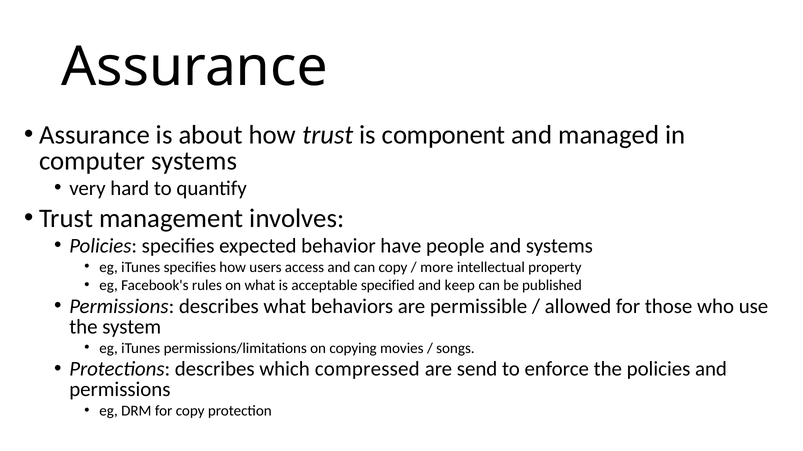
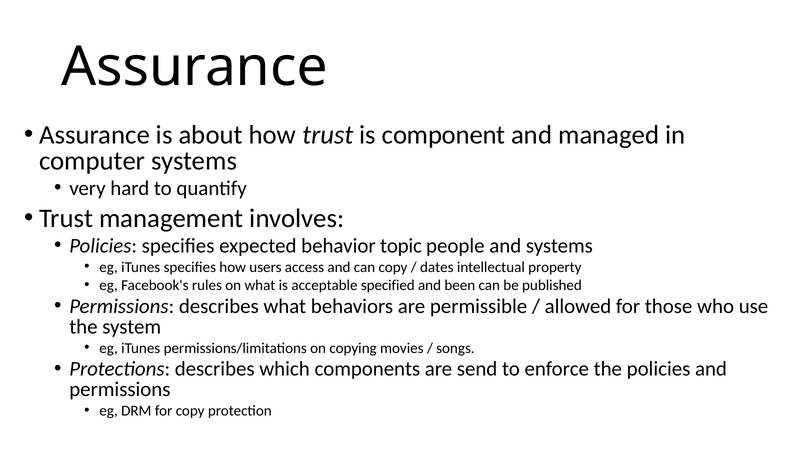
have: have -> topic (401, 246)
more: more -> dates (437, 267)
keep: keep -> been (460, 286)
compressed: compressed -> components (367, 370)
